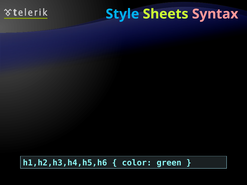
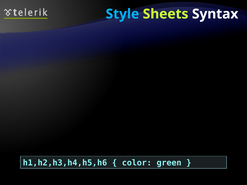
Syntax colour: pink -> white (215, 14)
